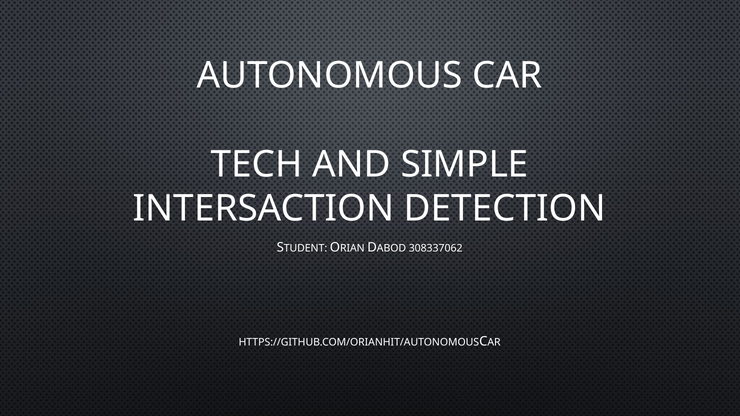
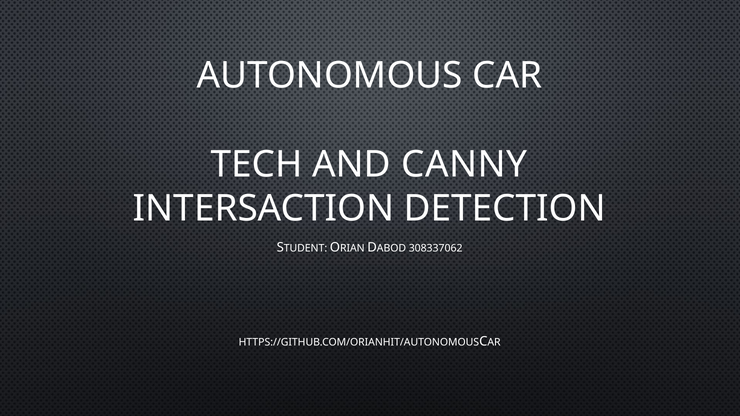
SIMPLE: SIMPLE -> CANNY (464, 164)
